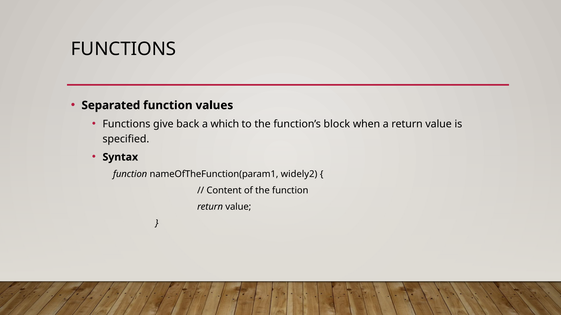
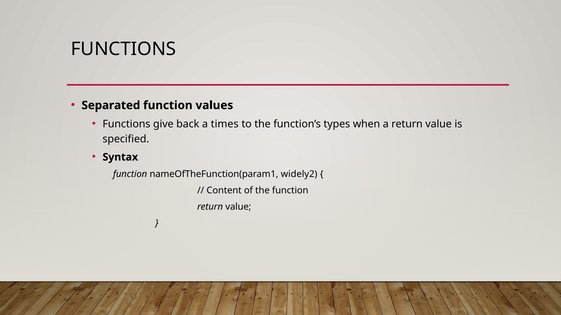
which: which -> times (225, 124)
block: block -> types (337, 124)
